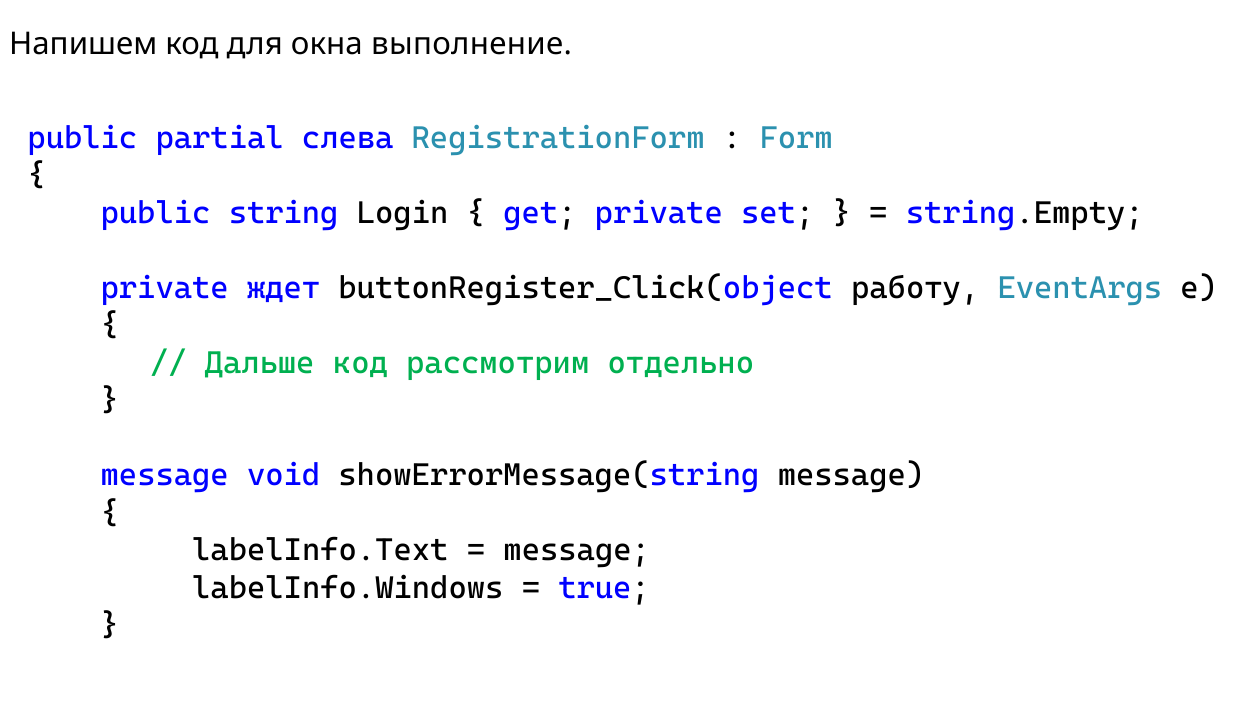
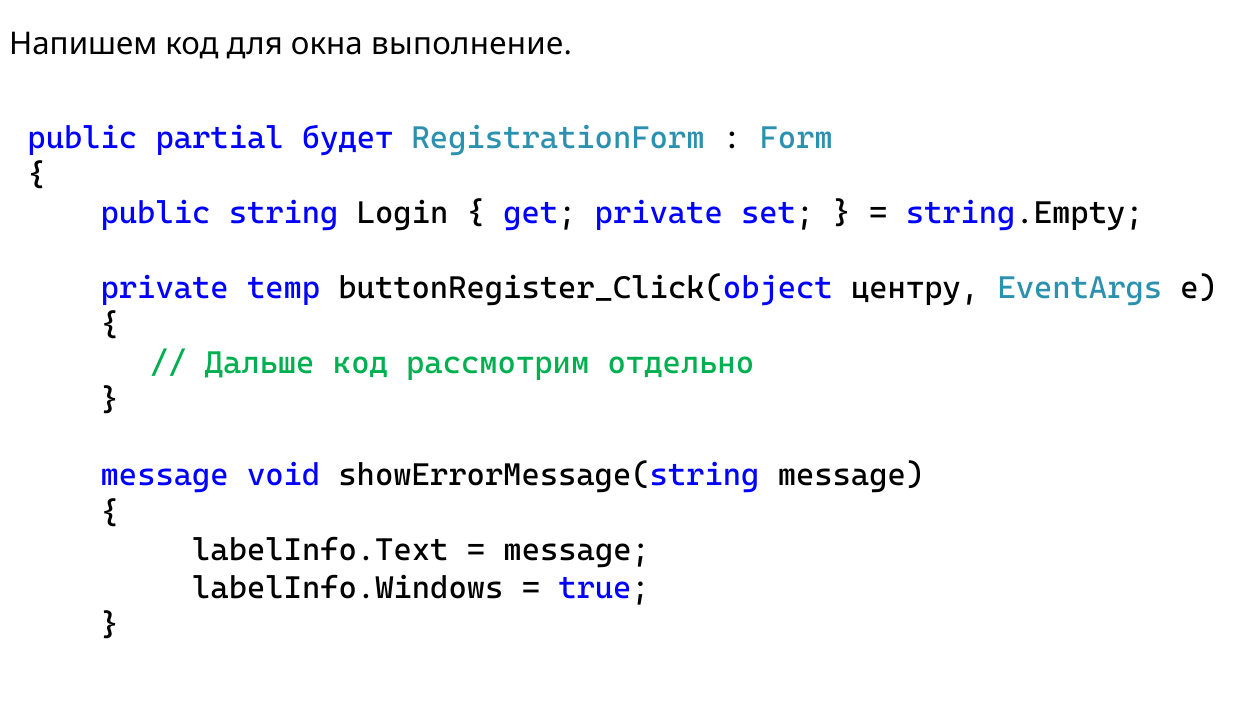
слева: слева -> будет (348, 138)
ждет: ждет -> temp (284, 288)
работу: работу -> центру (915, 288)
